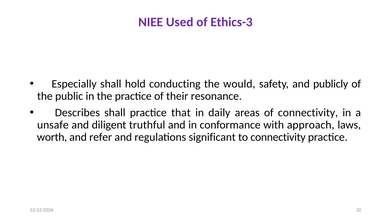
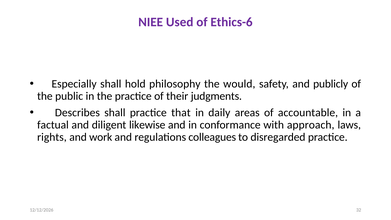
Ethics-3: Ethics-3 -> Ethics-6 (232, 22)
conducting: conducting -> philosophy (175, 84)
resonance: resonance -> judgments (216, 96)
of connectivity: connectivity -> accountable (308, 112)
unsafe: unsafe -> factual (53, 125)
truthful: truthful -> likewise (147, 125)
worth: worth -> rights (52, 137)
refer: refer -> work (101, 137)
significant: significant -> colleagues (212, 137)
to connectivity: connectivity -> disregarded (278, 137)
